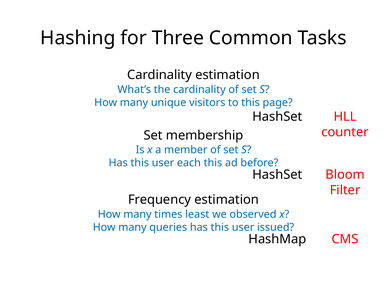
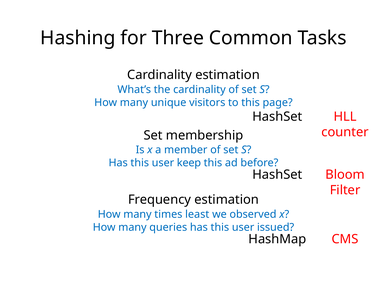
each: each -> keep (189, 163)
